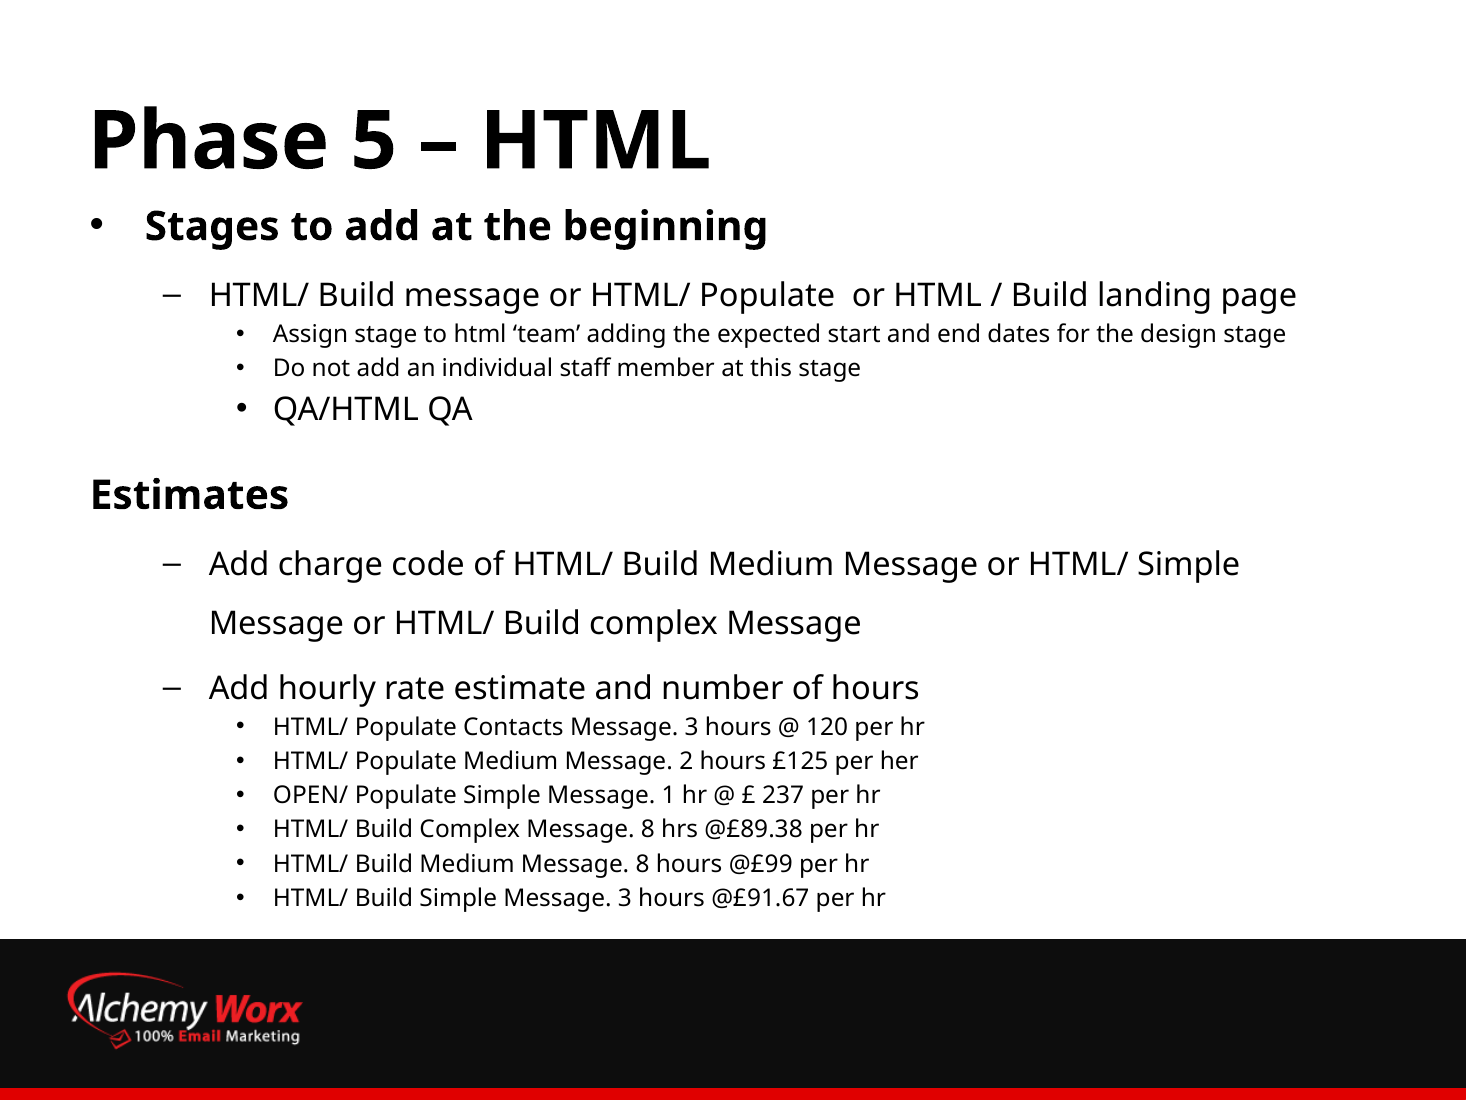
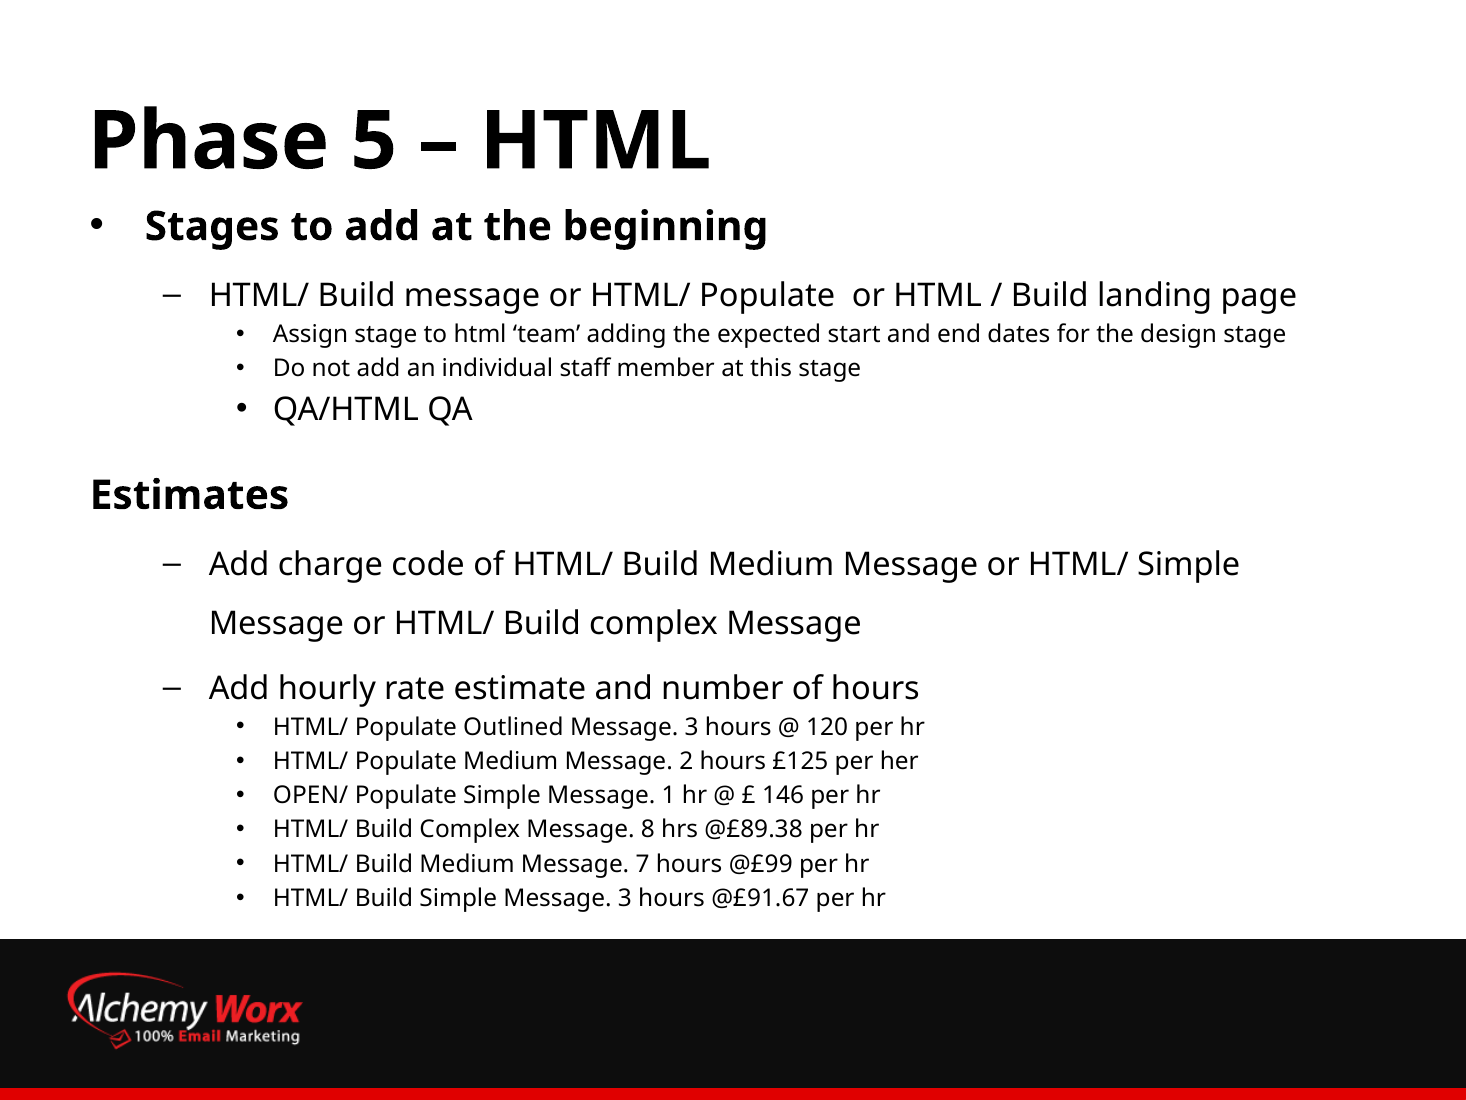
Contacts: Contacts -> Outlined (513, 727)
237: 237 -> 146 (783, 795)
Medium Message 8: 8 -> 7 (643, 864)
